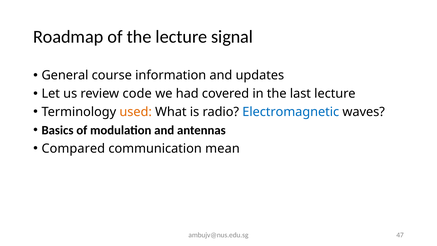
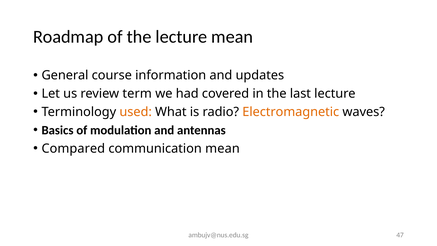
lecture signal: signal -> mean (232, 37)
code: code -> term (137, 94)
Electromagnetic colour: blue -> orange (291, 112)
